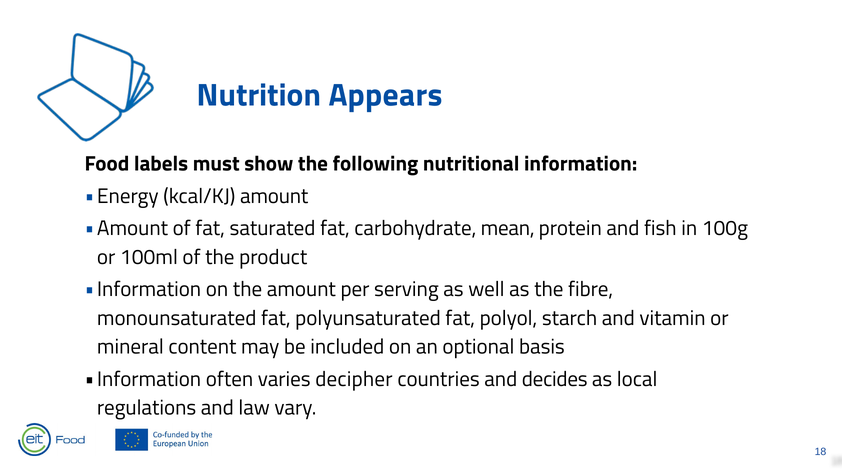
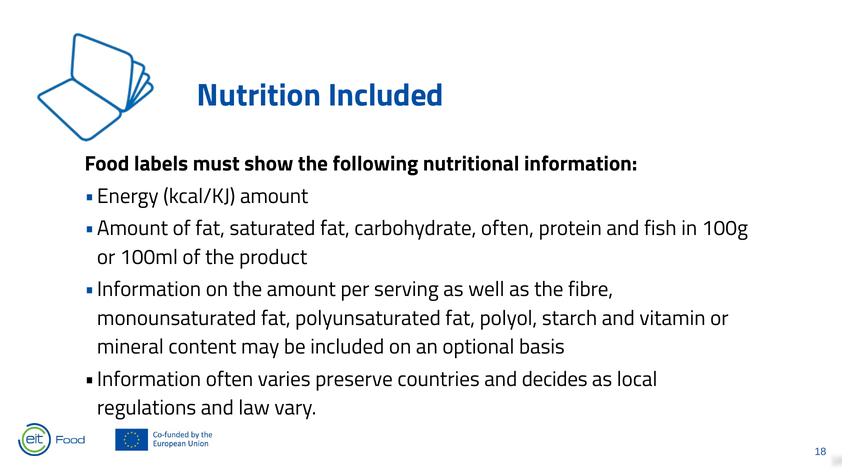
Nutrition Appears: Appears -> Included (386, 95)
carbohydrate mean: mean -> often (507, 229)
decipher: decipher -> preserve (354, 380)
